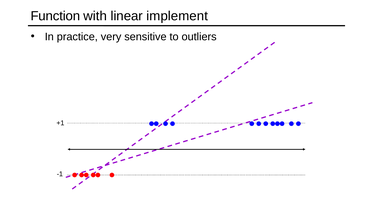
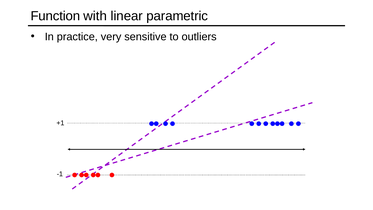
implement: implement -> parametric (177, 16)
